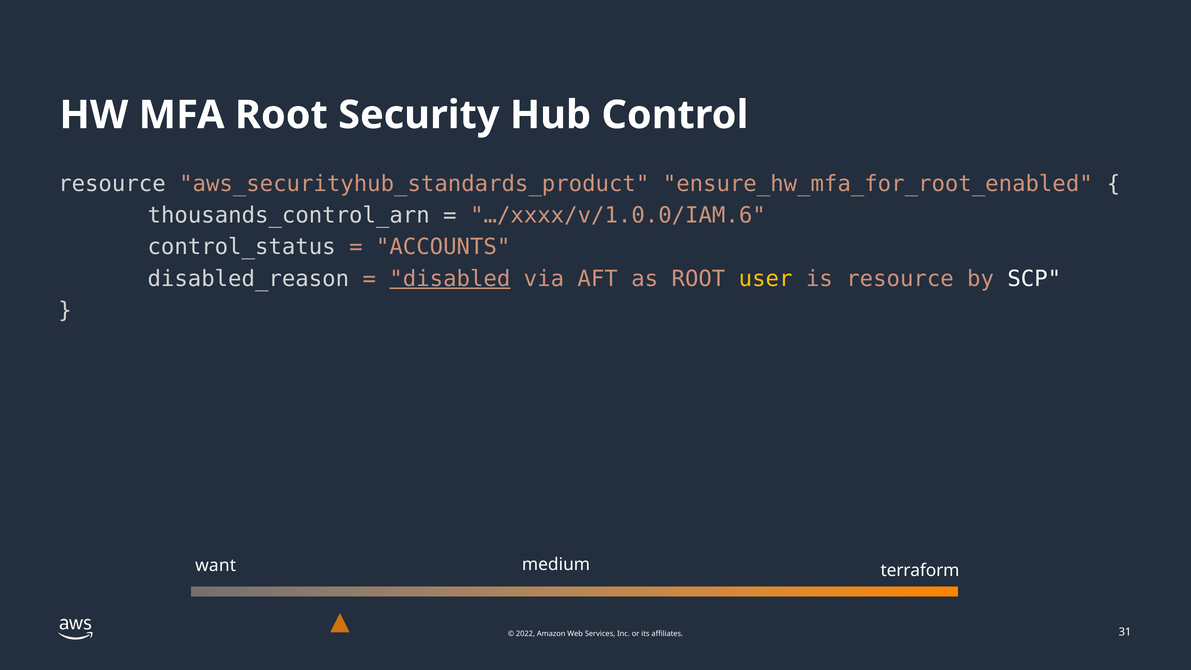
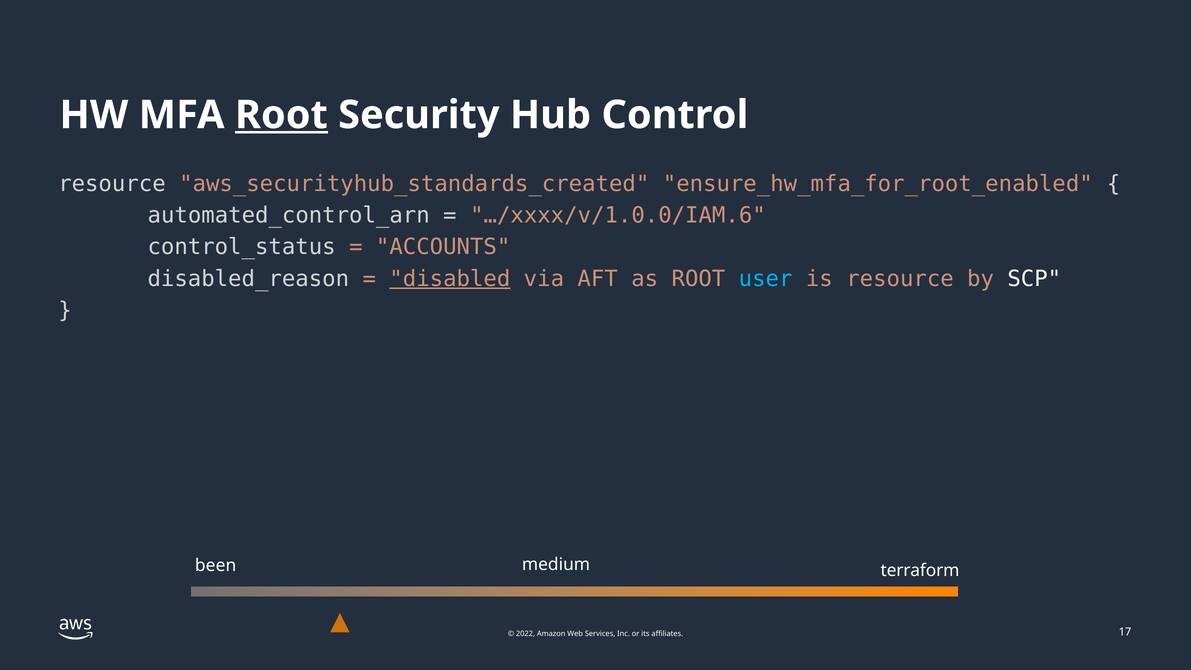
Root underline: none -> present (281, 115)
aws_securityhub_standards_product: aws_securityhub_standards_product -> aws_securityhub_standards_created (414, 184)
thousands_control_arn: thousands_control_arn -> automated_control_arn (289, 215)
user colour: yellow -> light blue (766, 279)
want: want -> been (216, 566)
31: 31 -> 17 (1125, 632)
